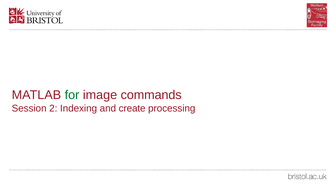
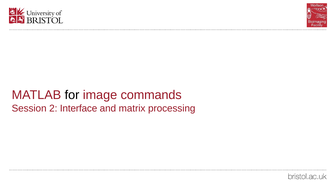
for colour: green -> black (72, 95)
Indexing: Indexing -> Interface (79, 108)
create: create -> matrix (132, 108)
